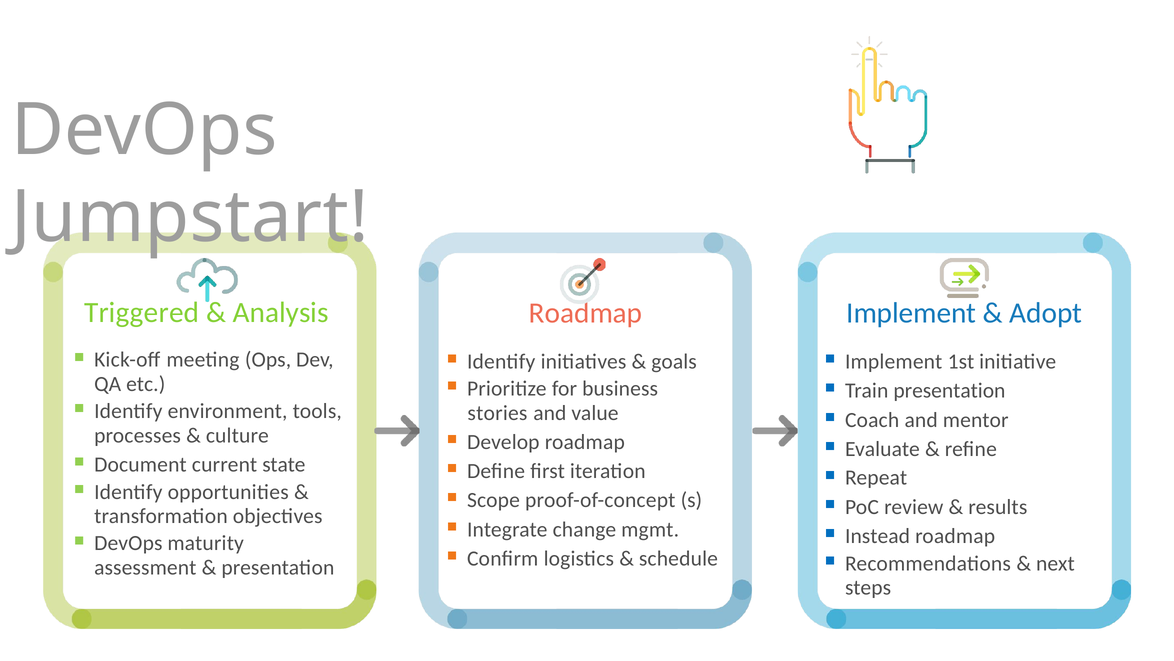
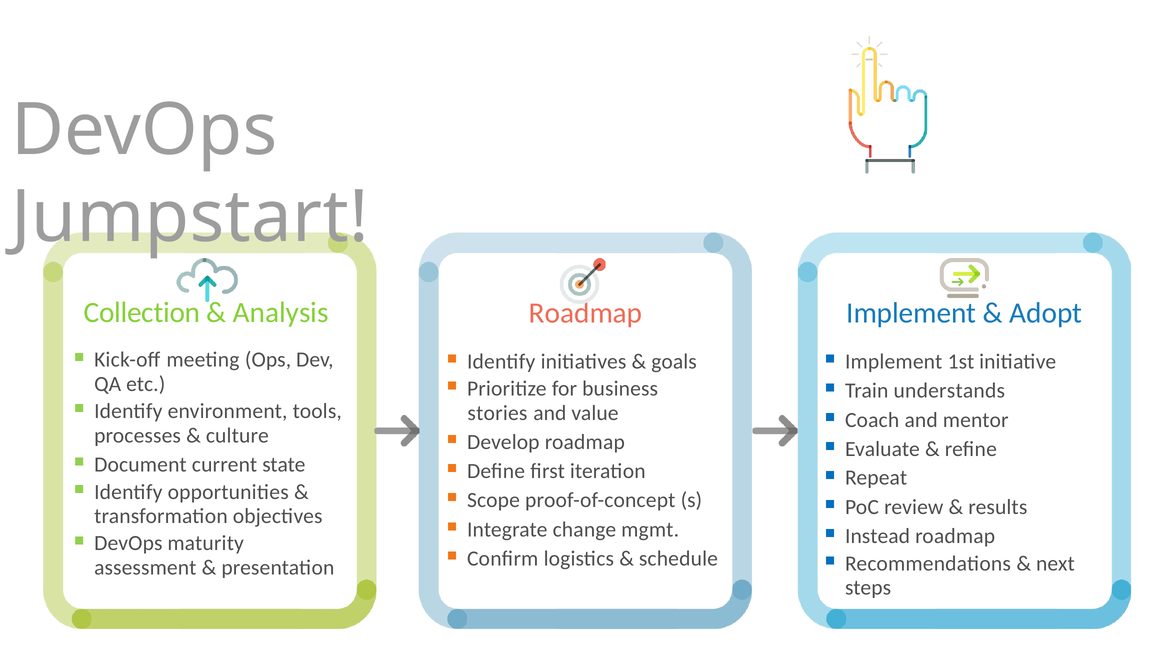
Triggered: Triggered -> Collection (142, 312)
Train presentation: presentation -> understands (949, 390)
